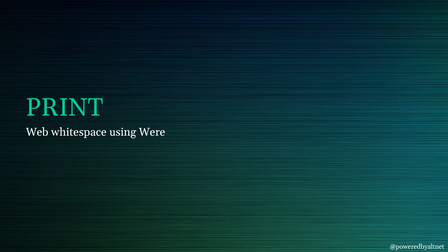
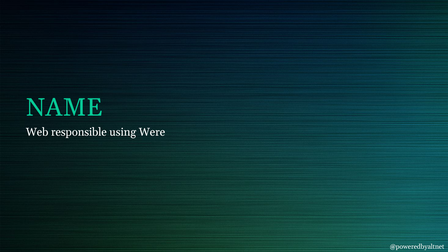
PRINT: PRINT -> NAME (64, 108)
whitespace: whitespace -> responsible (79, 132)
